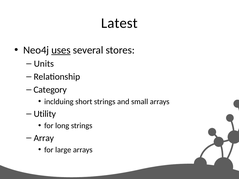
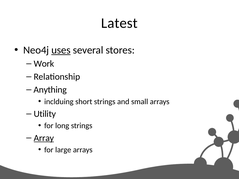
Units: Units -> Work (44, 64)
Category: Category -> Anything (50, 90)
Array underline: none -> present (44, 138)
